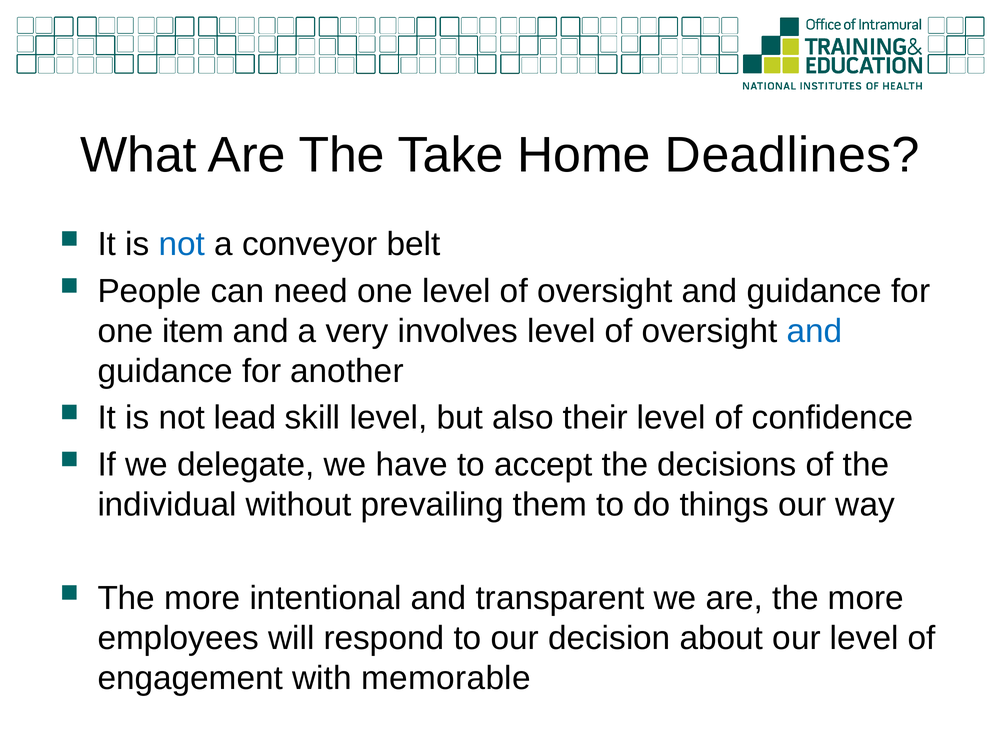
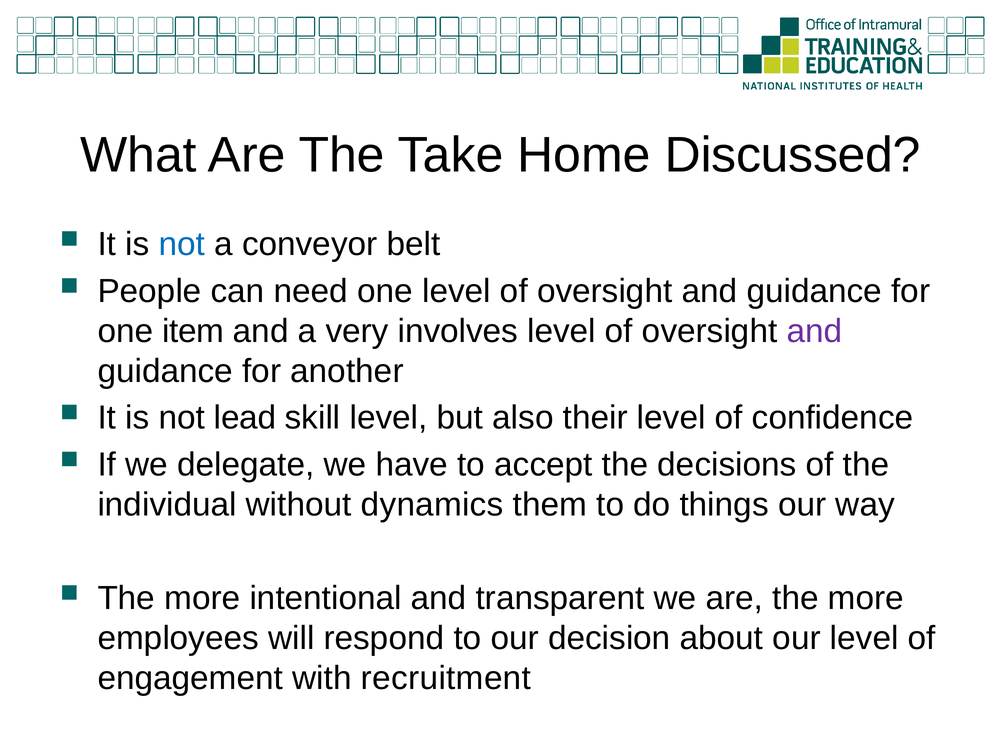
Deadlines: Deadlines -> Discussed (793, 155)
and colour: blue -> purple (814, 331)
prevailing: prevailing -> dynamics (432, 504)
memorable: memorable -> recruitment (446, 678)
